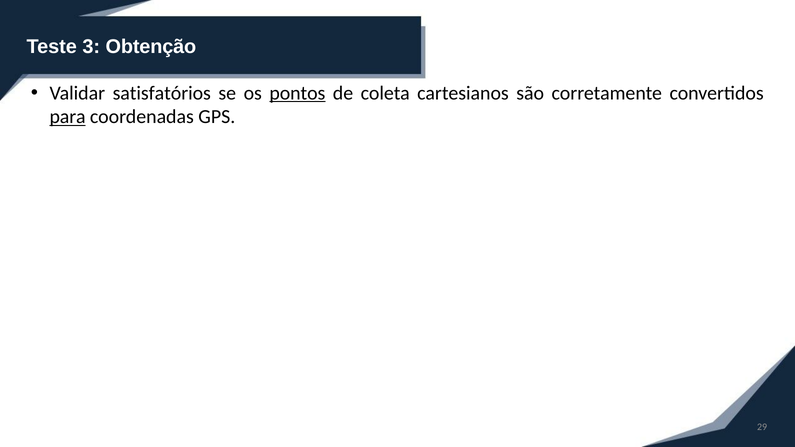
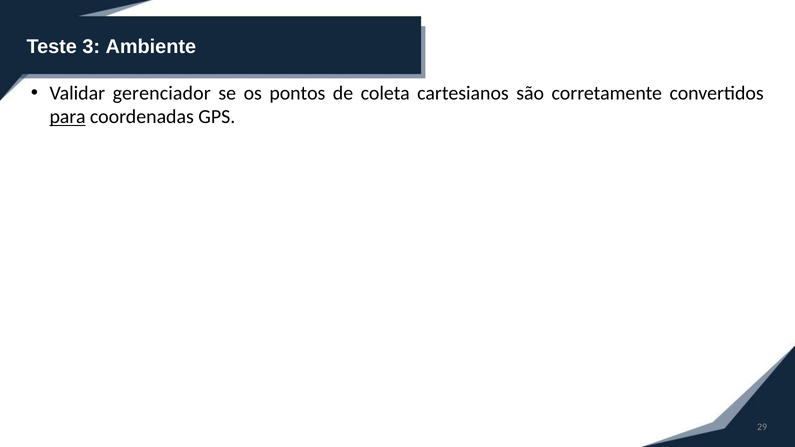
Obtenção: Obtenção -> Ambiente (151, 47)
satisfatórios: satisfatórios -> gerenciador (162, 93)
pontos underline: present -> none (297, 93)
